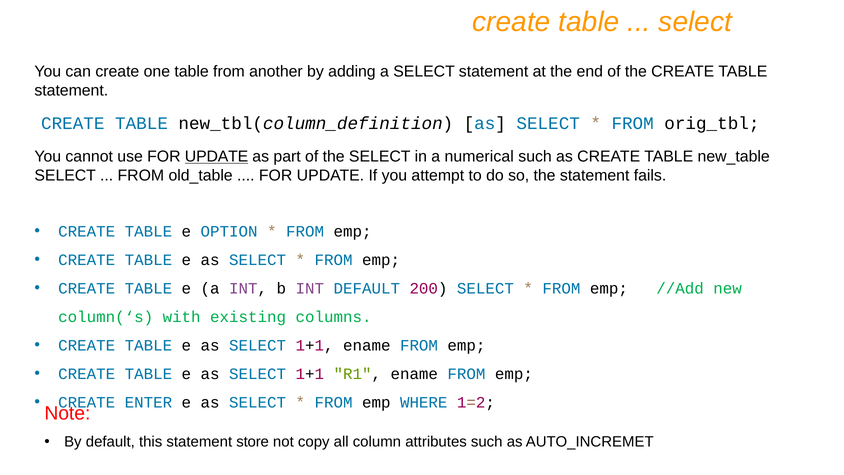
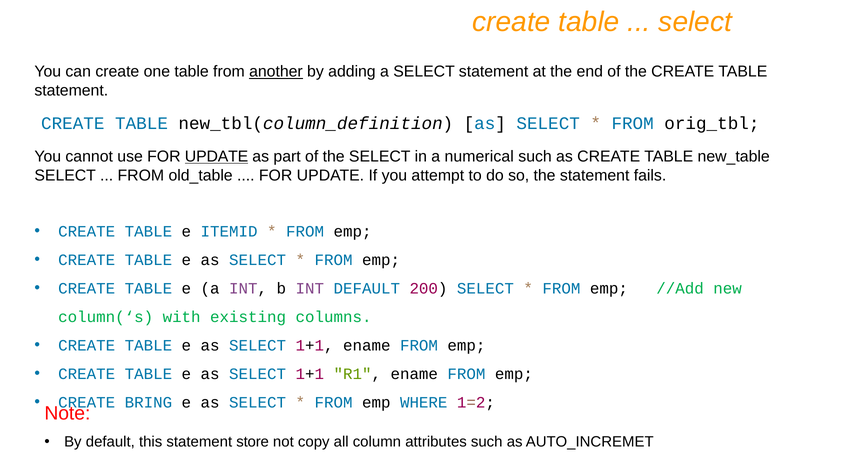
another underline: none -> present (276, 72)
OPTION: OPTION -> ITEMID (229, 231)
ENTER: ENTER -> BRING (148, 402)
